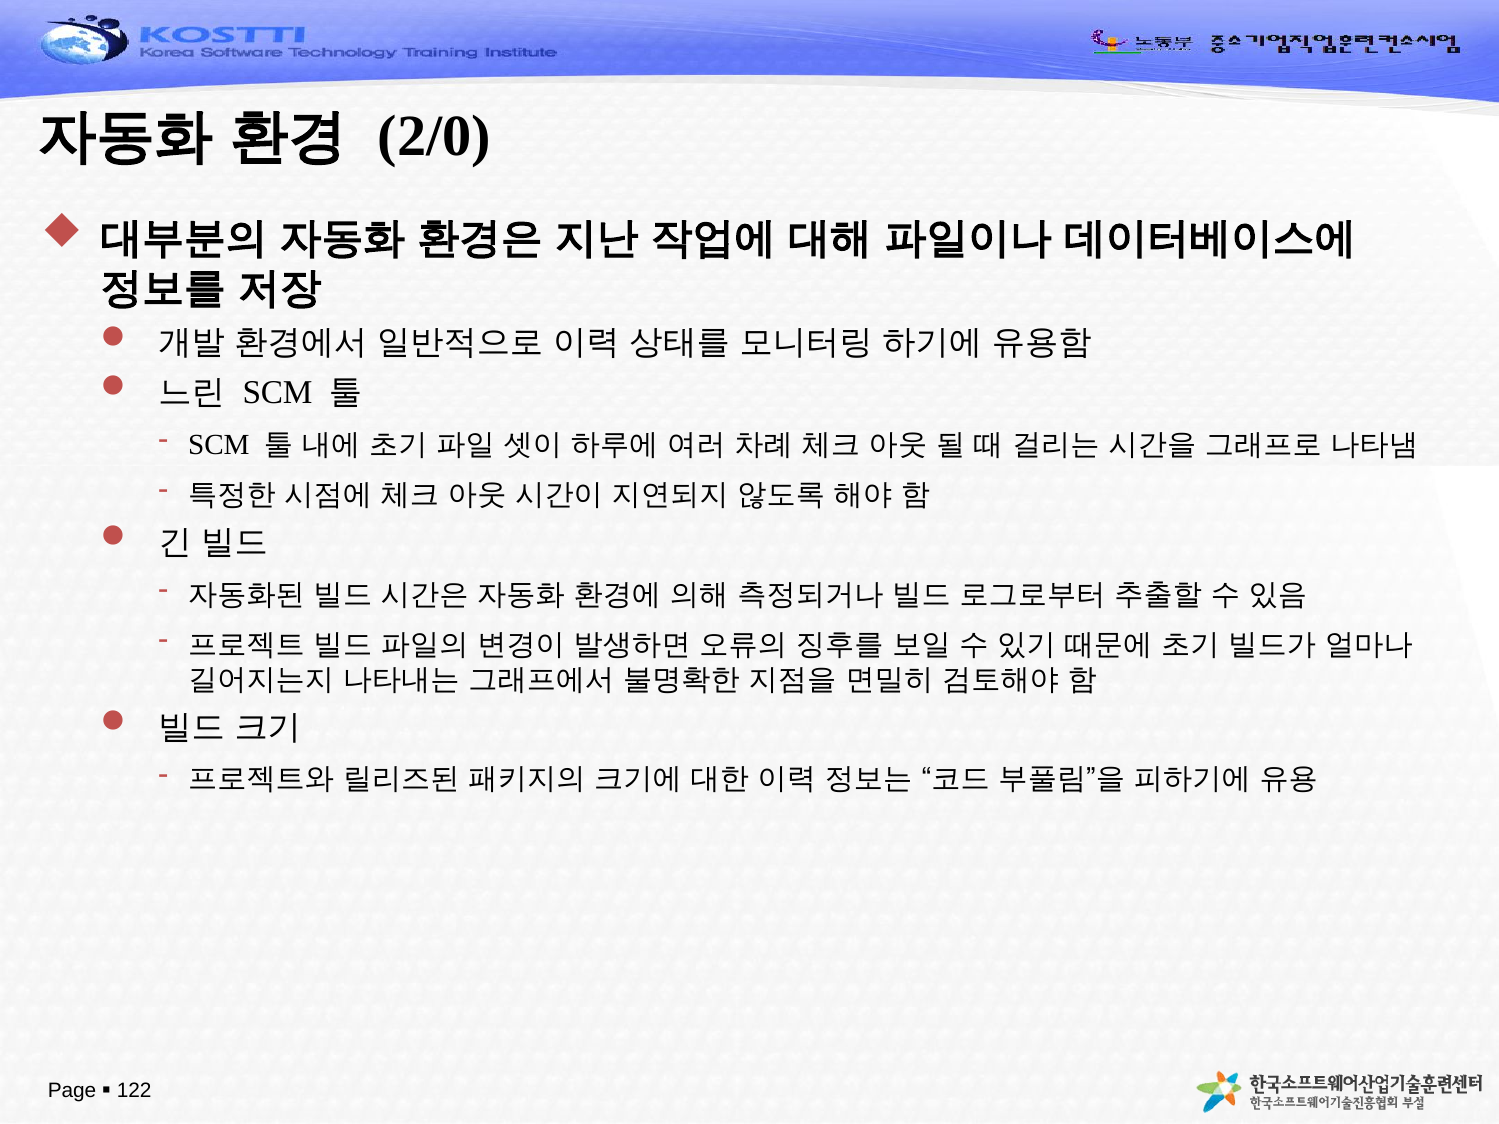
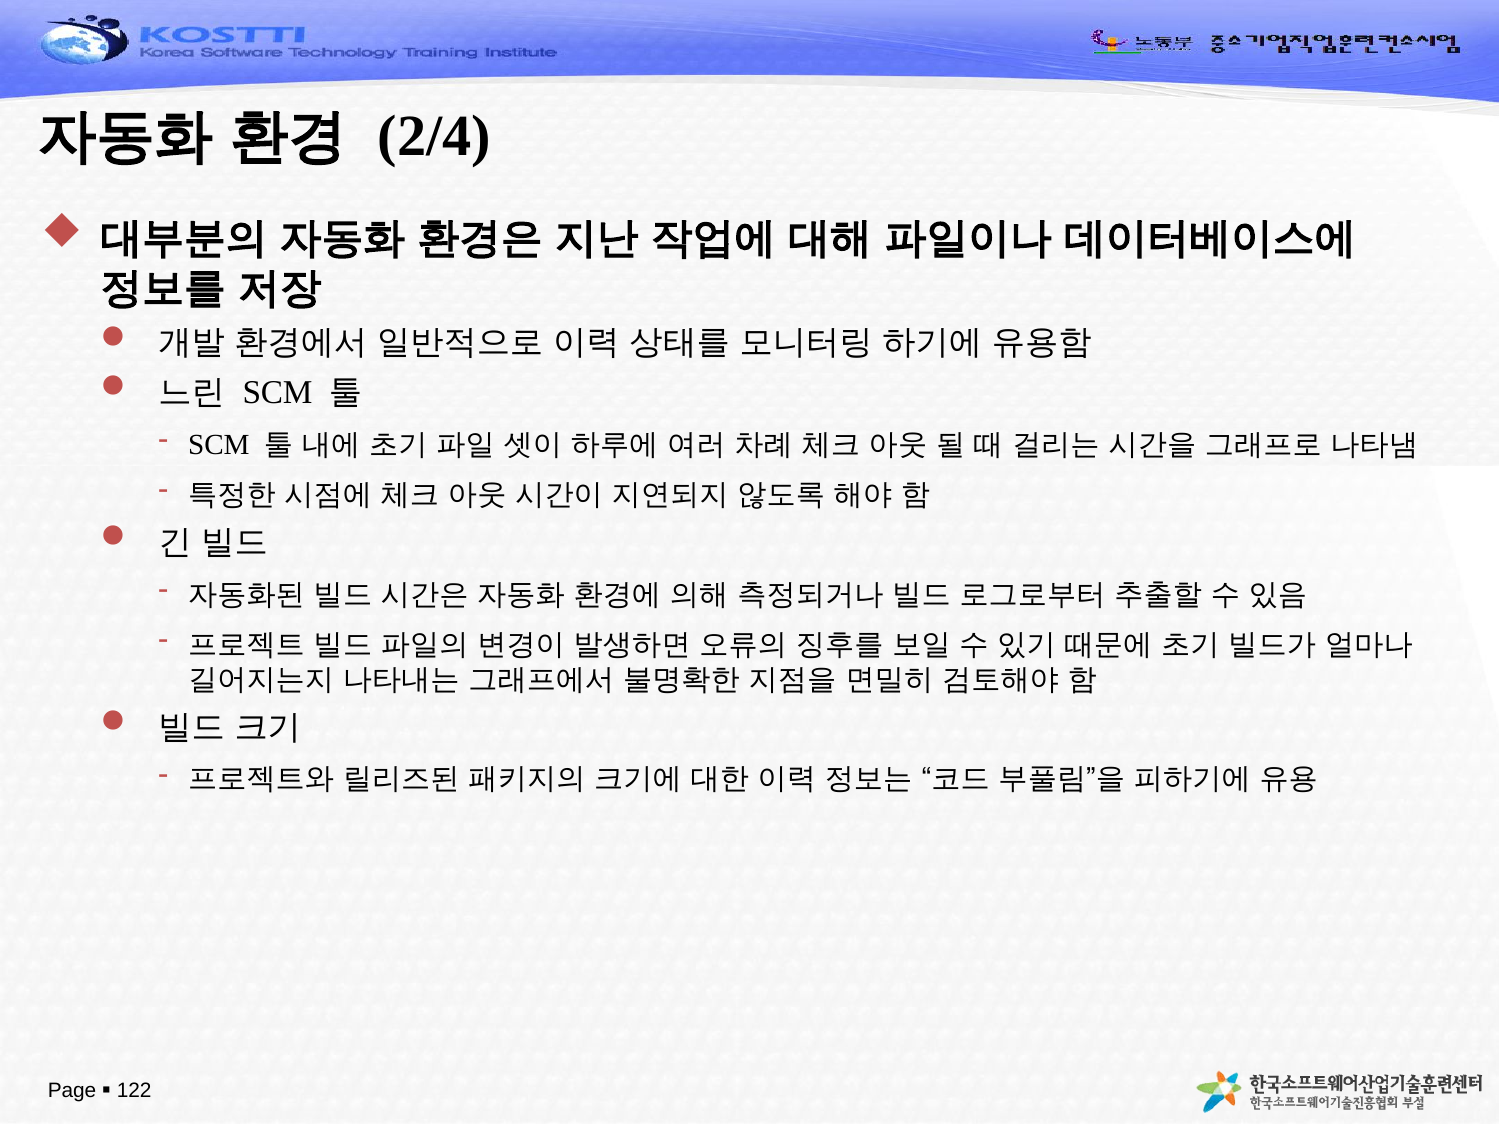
2/0: 2/0 -> 2/4 (434, 137)
